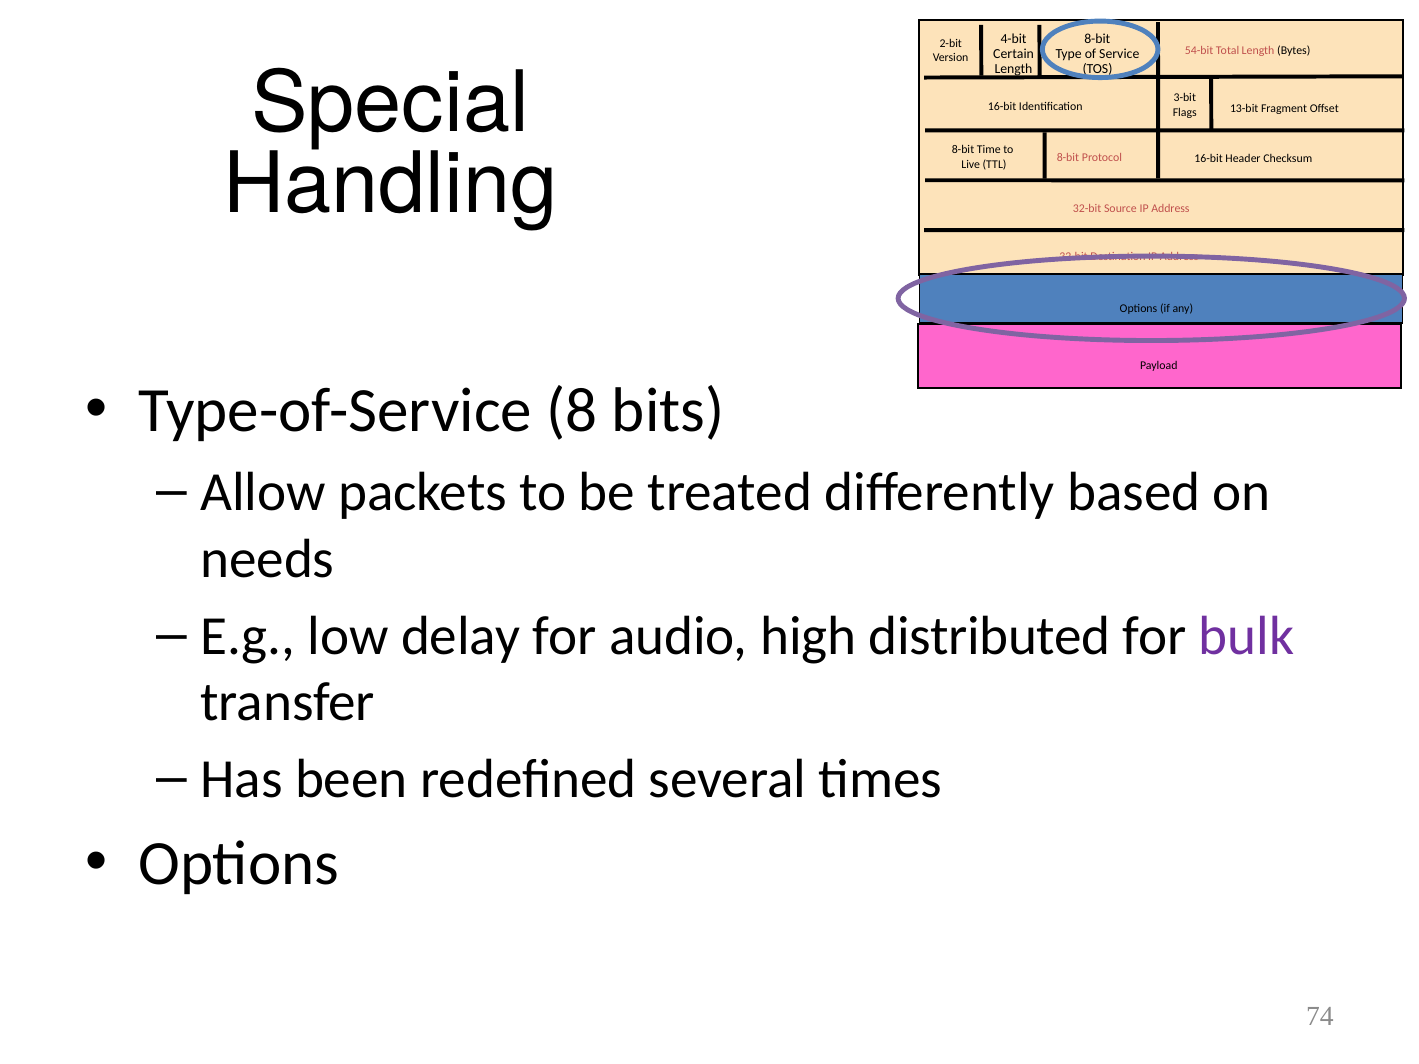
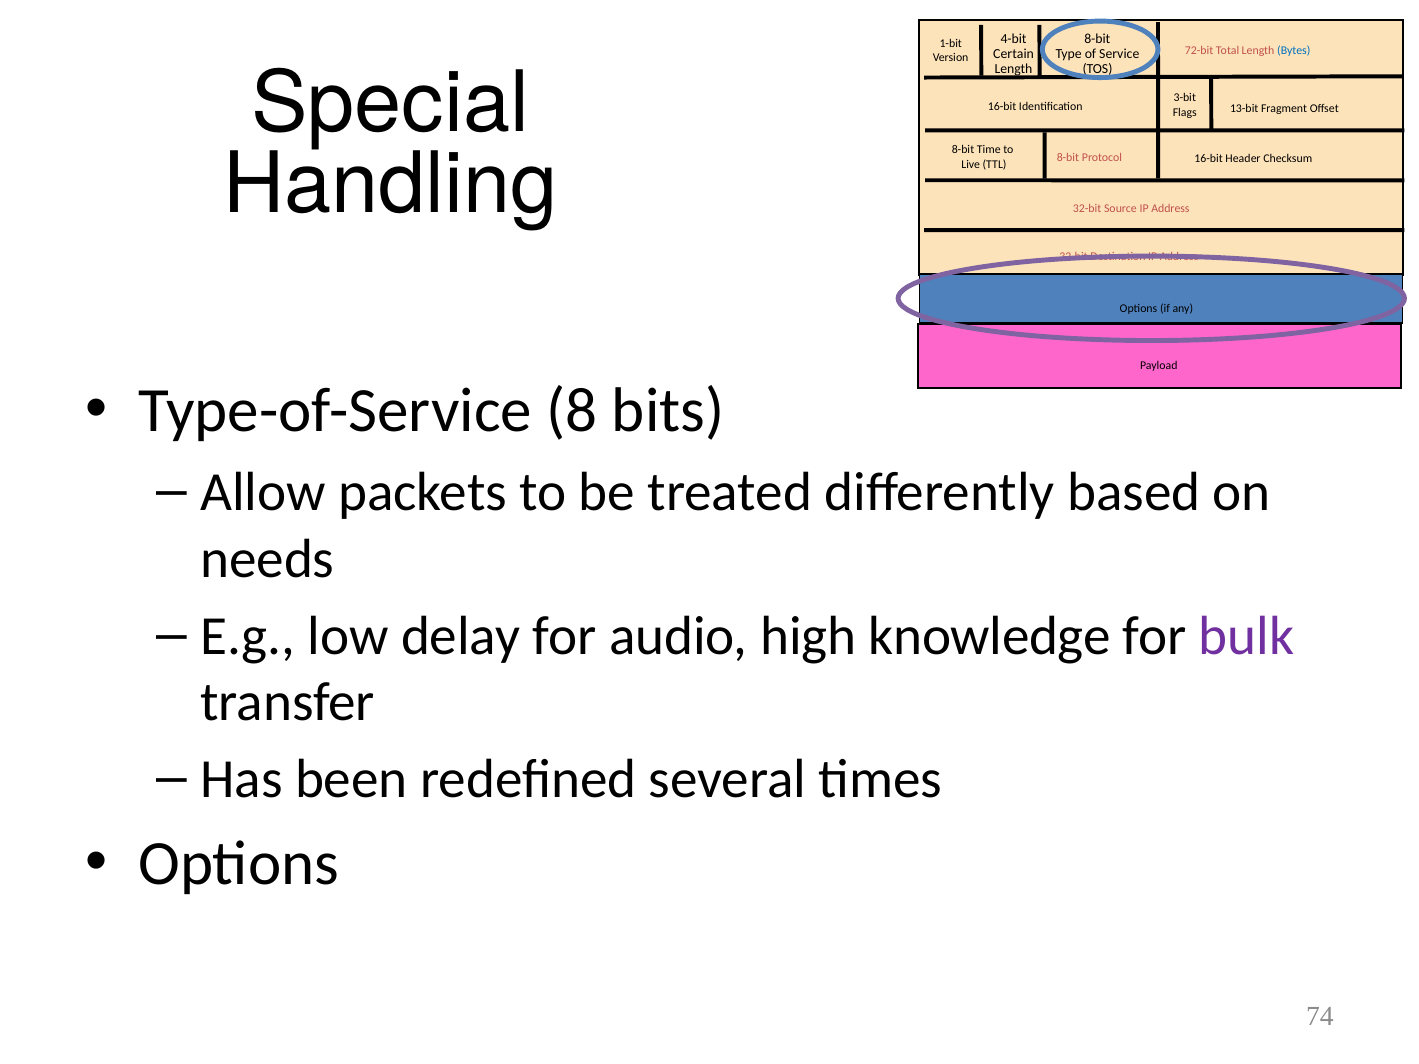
2-bit: 2-bit -> 1-bit (951, 43)
54-bit: 54-bit -> 72-bit (1199, 51)
Bytes colour: black -> blue (1294, 51)
distributed: distributed -> knowledge (990, 636)
